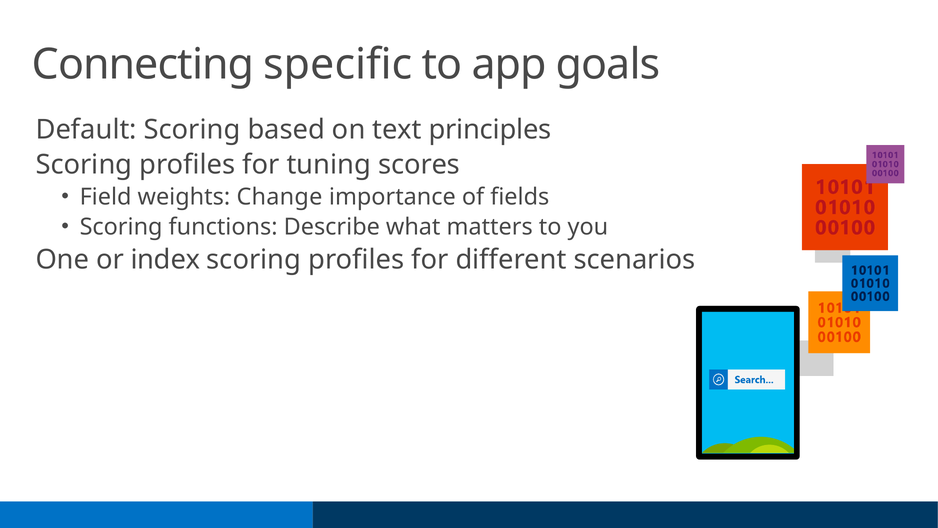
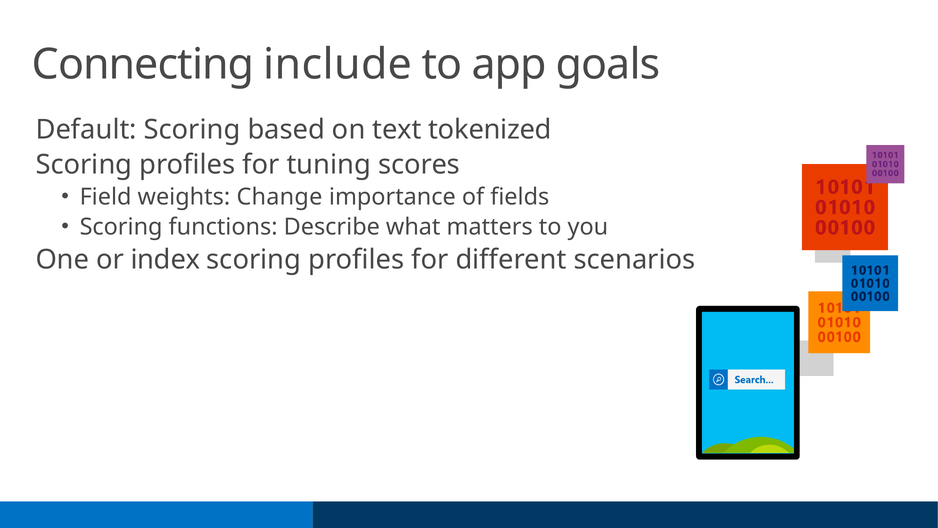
specific: specific -> include (338, 65)
principles: principles -> tokenized (490, 129)
